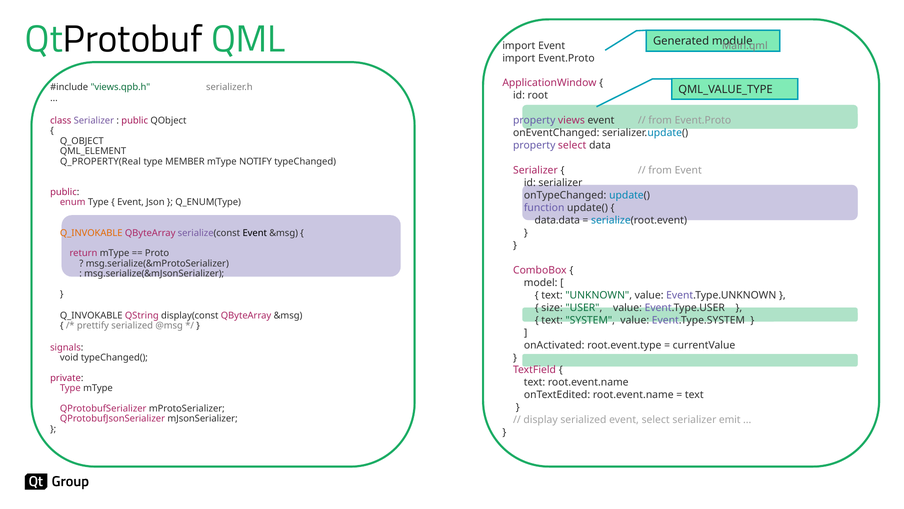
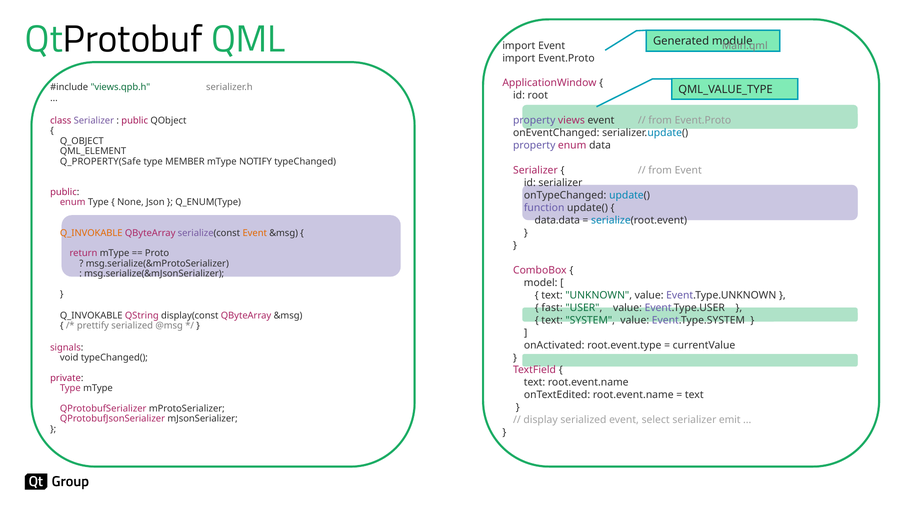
property select: select -> enum (572, 145)
Q_PROPERTY(Real: Q_PROPERTY(Real -> Q_PROPERTY(Safe (100, 161)
Event: Event -> None (130, 202)
Event colour: black -> orange (255, 233)
size: size -> fast (552, 307)
